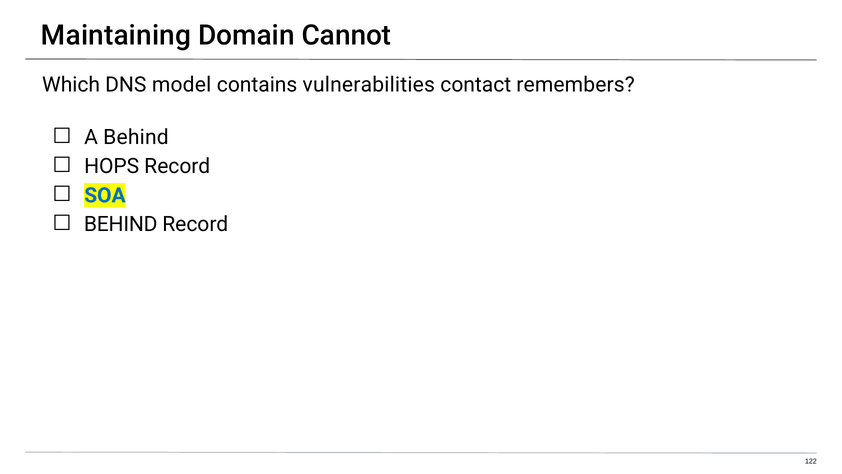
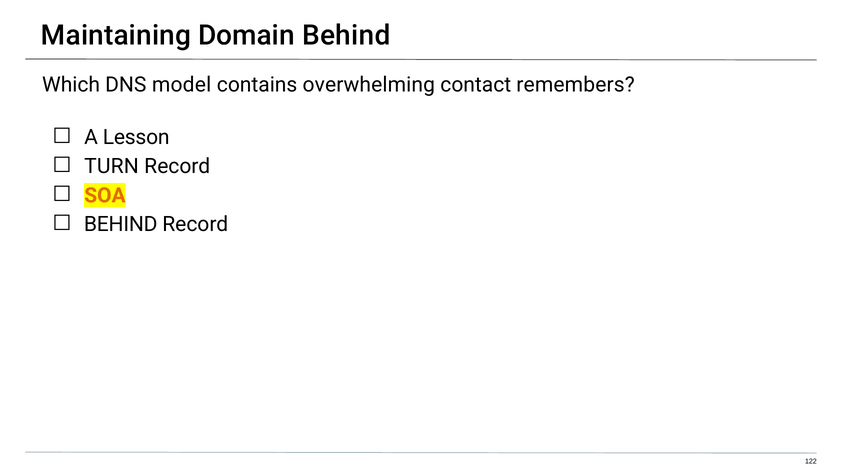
Domain Cannot: Cannot -> Behind (346, 36)
vulnerabilities: vulnerabilities -> overwhelming (369, 85)
A Behind: Behind -> Lesson (136, 137)
HOPS: HOPS -> TURN (112, 166)
SOA colour: blue -> orange (105, 195)
